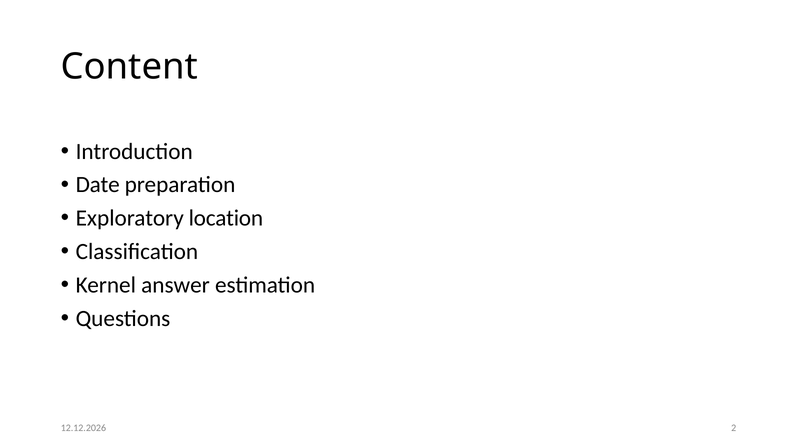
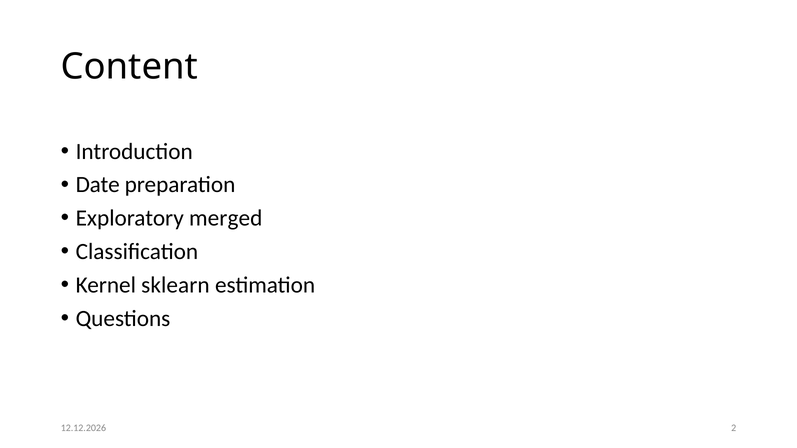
location: location -> merged (226, 218)
answer: answer -> sklearn (175, 285)
